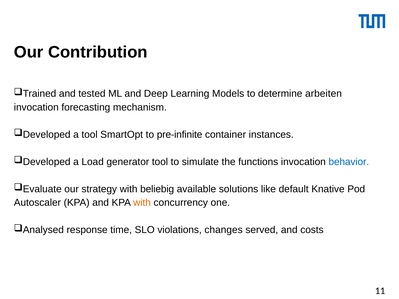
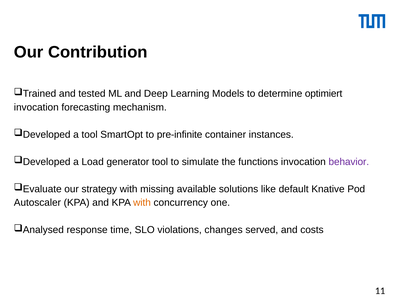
arbeiten: arbeiten -> optimiert (324, 94)
behavior colour: blue -> purple (349, 162)
beliebig: beliebig -> missing (157, 189)
